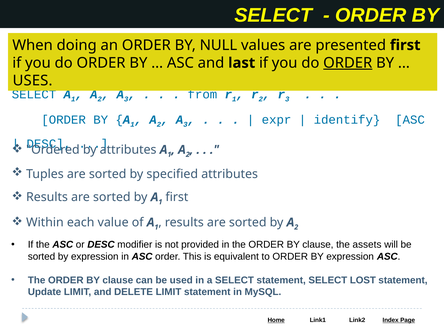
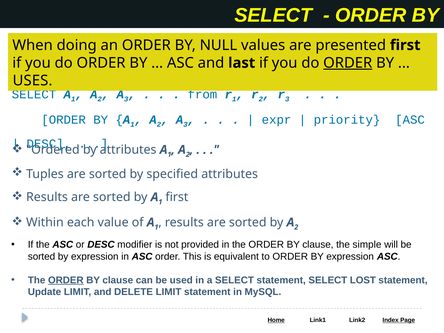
identify: identify -> priority (347, 120)
assets: assets -> simple (367, 245)
ORDER underline: none -> present (66, 280)
